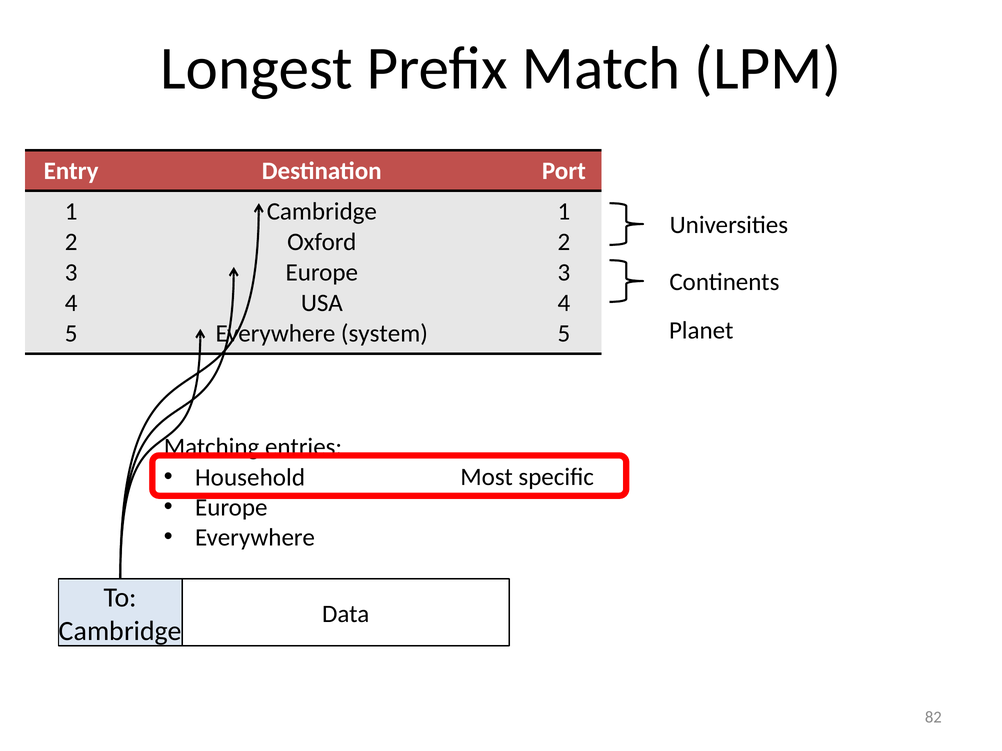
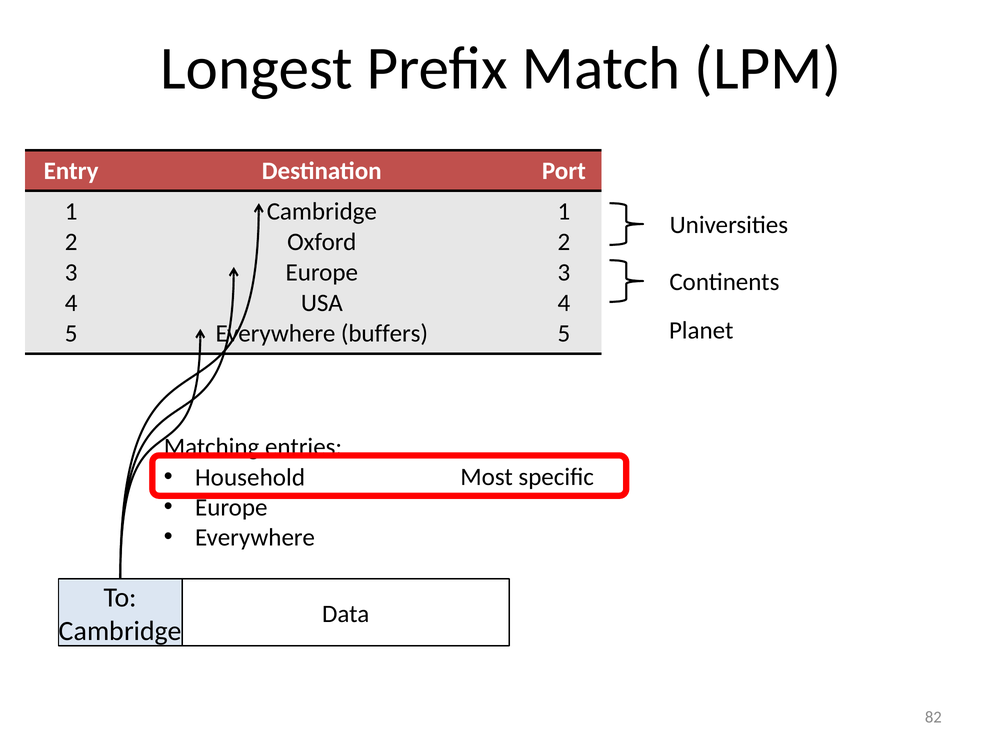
system: system -> buffers (384, 334)
